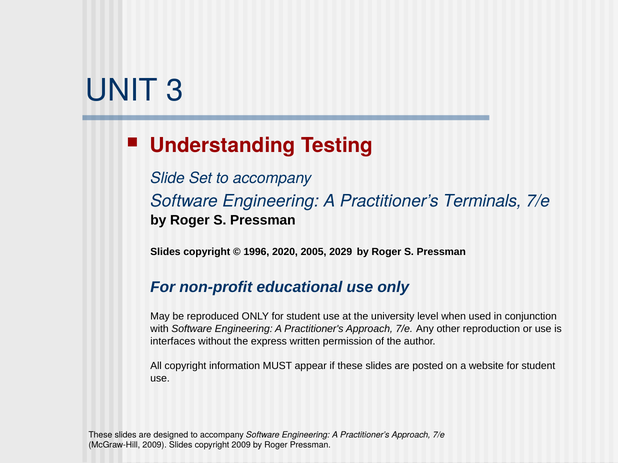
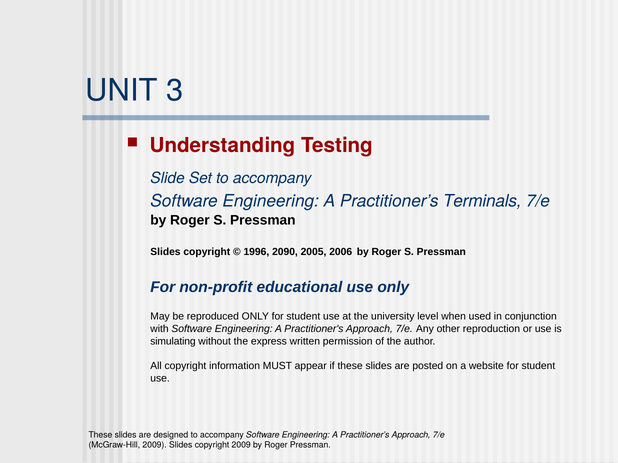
2020: 2020 -> 2090 (285, 252)
2029: 2029 -> 2006 (341, 252)
interfaces: interfaces -> simulating (173, 342)
